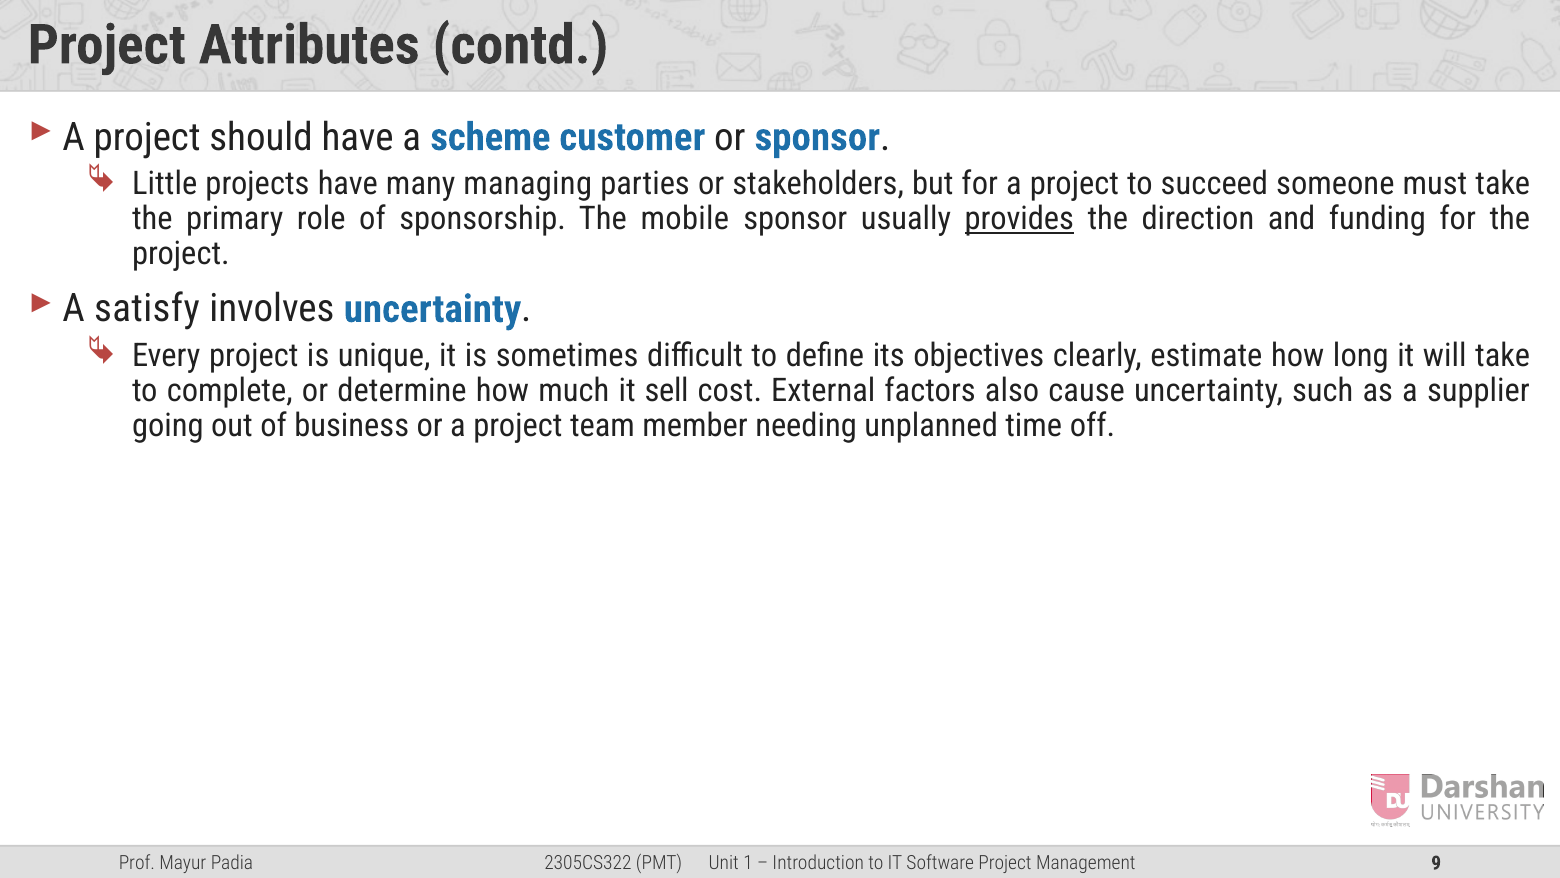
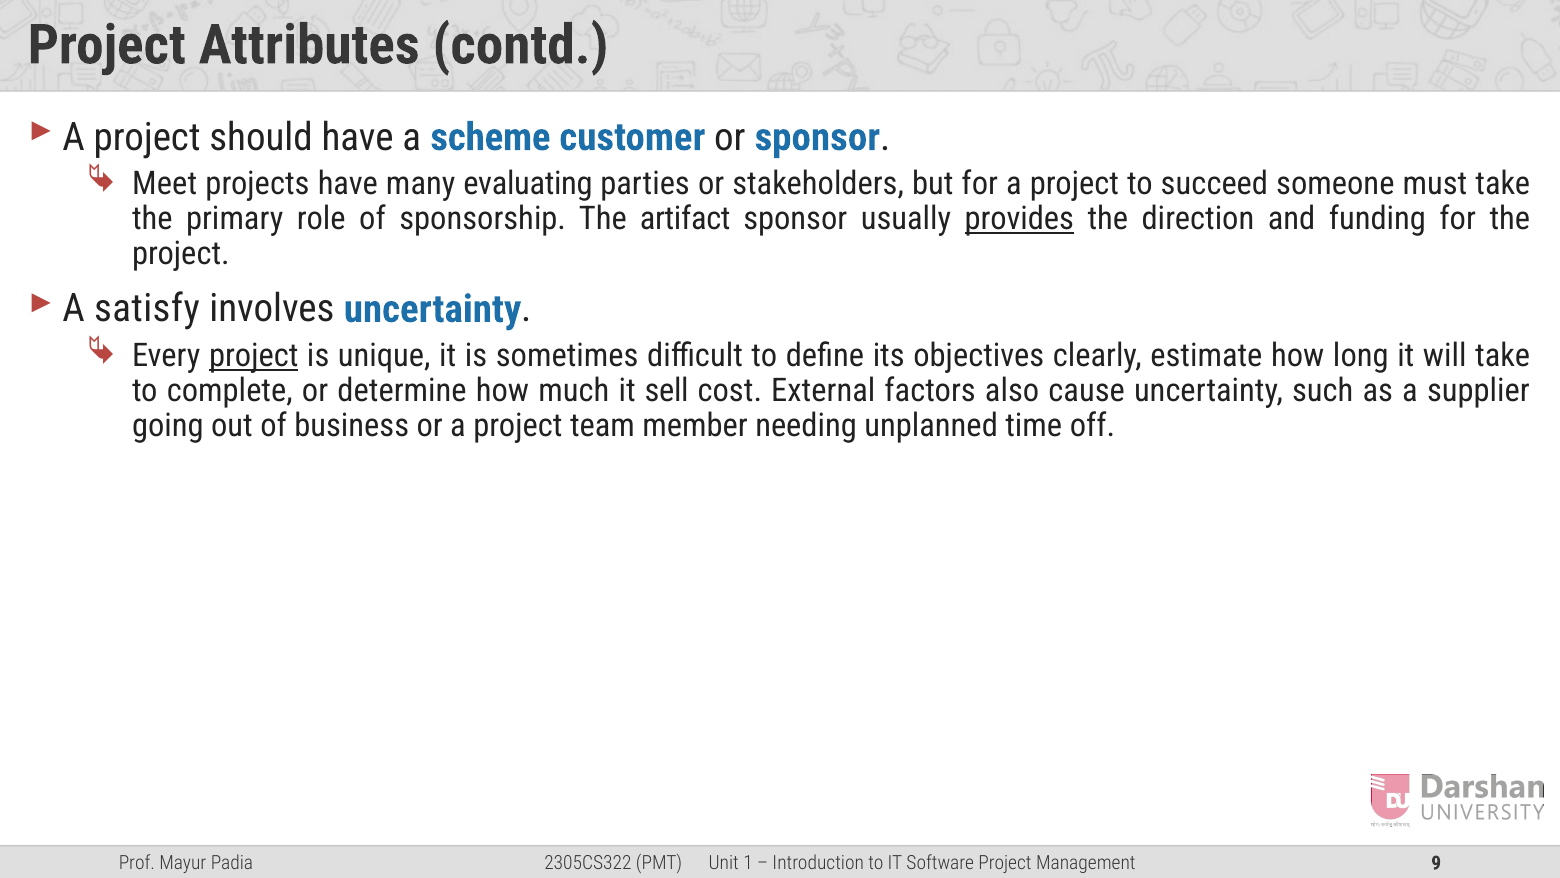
Little: Little -> Meet (165, 184)
managing: managing -> evaluating (528, 184)
mobile: mobile -> artifact (685, 219)
project underline: none -> present (254, 356)
